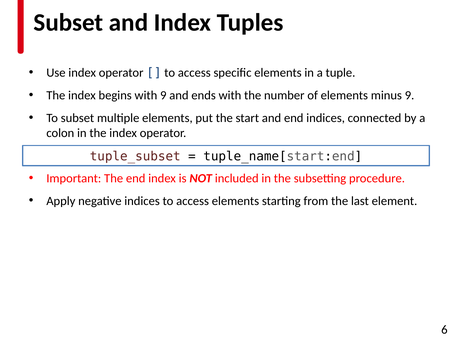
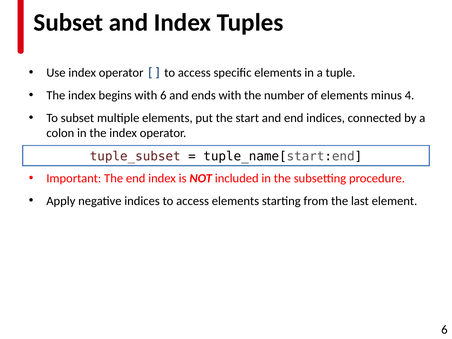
with 9: 9 -> 6 (163, 95)
minus 9: 9 -> 4 (410, 95)
